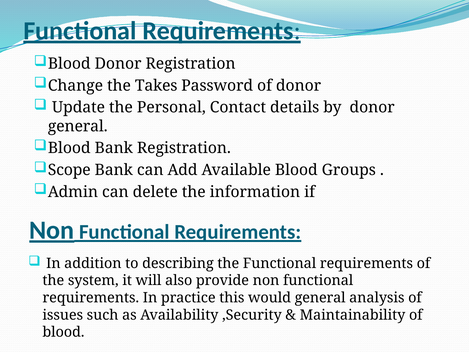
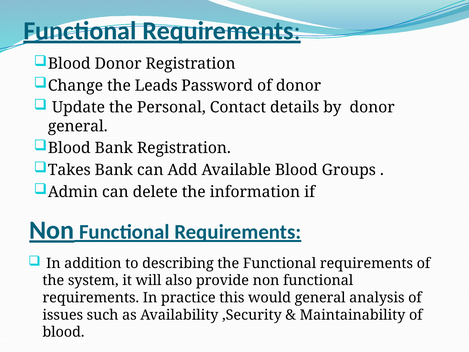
Takes: Takes -> Leads (156, 85)
Scope: Scope -> Takes (69, 170)
